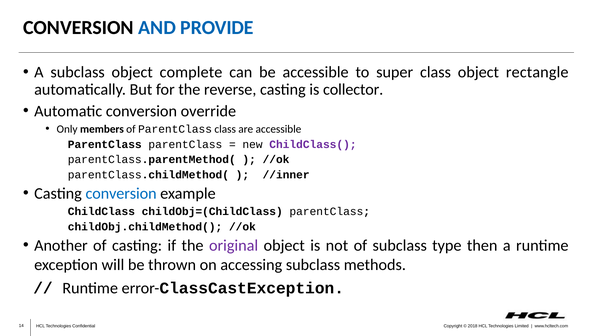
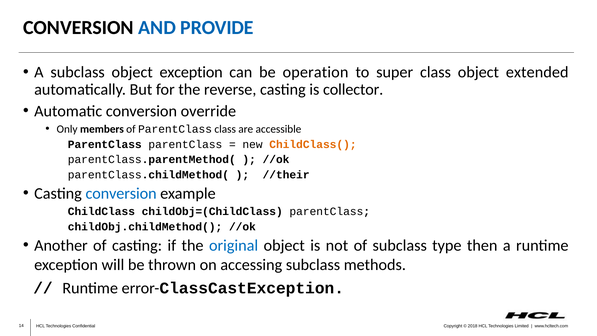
object complete: complete -> exception (191, 72)
be accessible: accessible -> operation (316, 72)
rectangle: rectangle -> extended (537, 72)
ChildClass( colour: purple -> orange (313, 144)
//inner: //inner -> //their (286, 175)
original colour: purple -> blue (234, 245)
